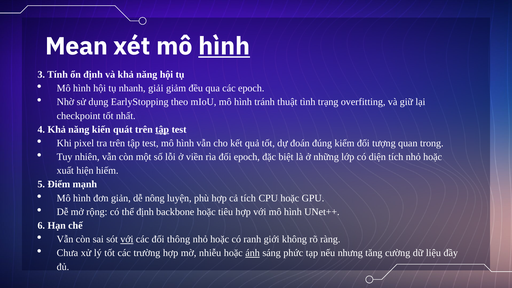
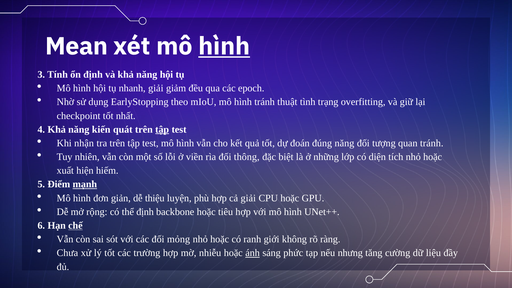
pixel: pixel -> nhận (84, 143)
đúng kiểm: kiểm -> năng (344, 143)
quan trong: trong -> tránh (432, 143)
đối epoch: epoch -> thông (247, 157)
mạnh underline: none -> present (85, 184)
nông: nông -> thiệu (155, 198)
cả tích: tích -> giải (248, 198)
chế underline: none -> present (75, 226)
với underline: present -> none (127, 239)
thông: thông -> mỏng (179, 239)
